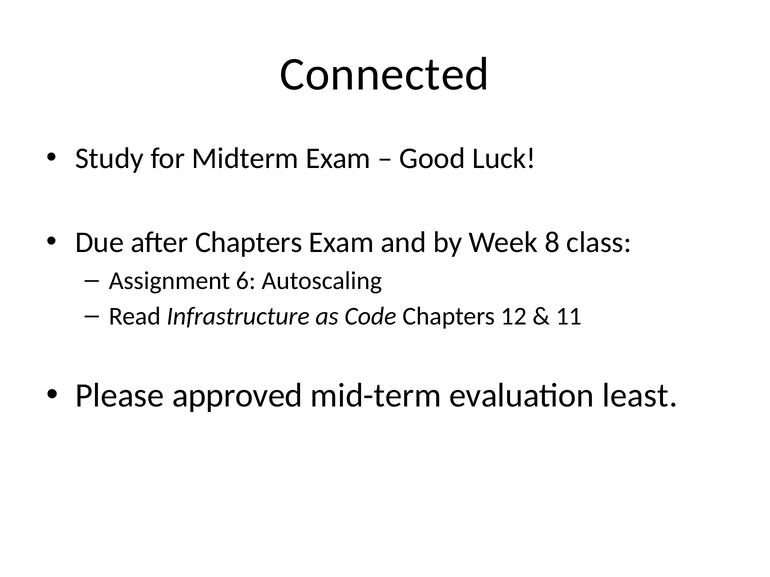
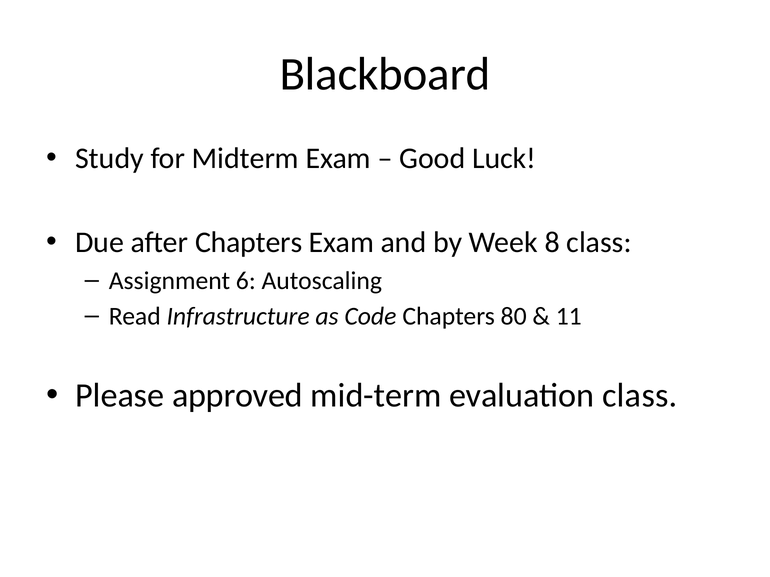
Connected: Connected -> Blackboard (385, 75)
12: 12 -> 80 (514, 317)
evaluation least: least -> class (640, 396)
